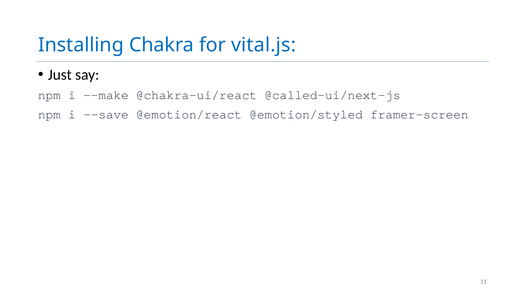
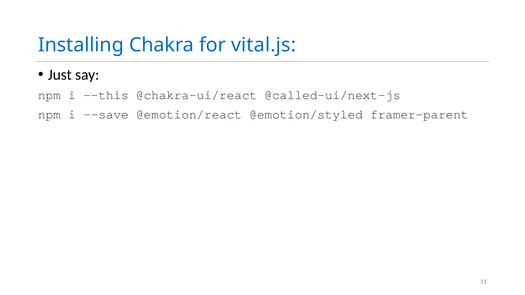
-–make: -–make -> -–this (106, 95)
framer-screen: framer-screen -> framer-parent (419, 114)
